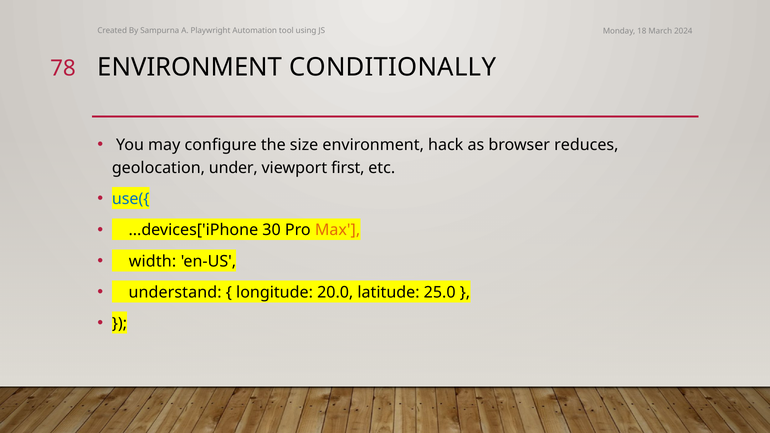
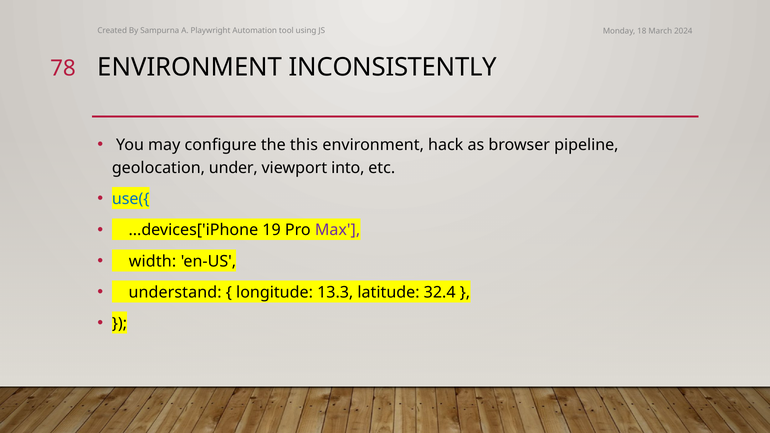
CONDITIONALLY: CONDITIONALLY -> INCONSISTENTLY (393, 67)
size: size -> this (304, 145)
reduces: reduces -> pipeline (586, 145)
first: first -> into (348, 168)
30: 30 -> 19 (272, 230)
Max colour: orange -> purple (338, 230)
20.0: 20.0 -> 13.3 (335, 293)
25.0: 25.0 -> 32.4 (440, 293)
